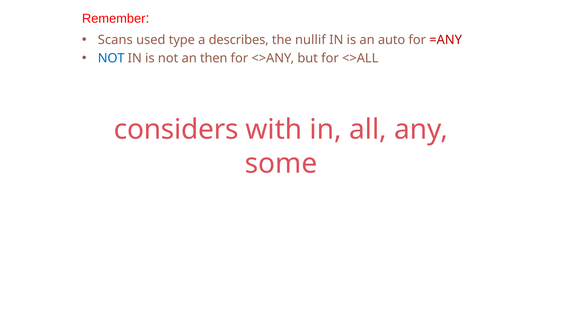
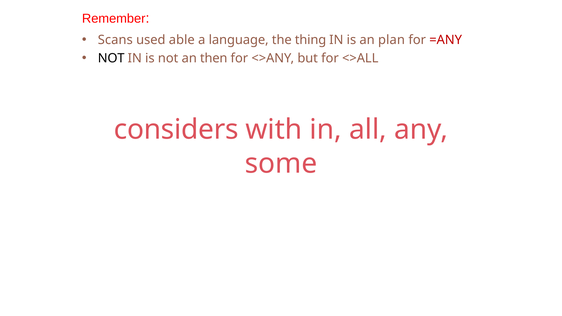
type: type -> able (182, 40)
describes: describes -> language (239, 40)
nullif: nullif -> thing (311, 40)
auto: auto -> plan (391, 40)
NOT colour: blue -> black (111, 58)
